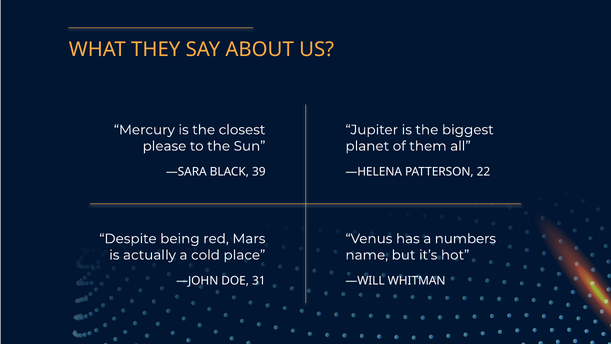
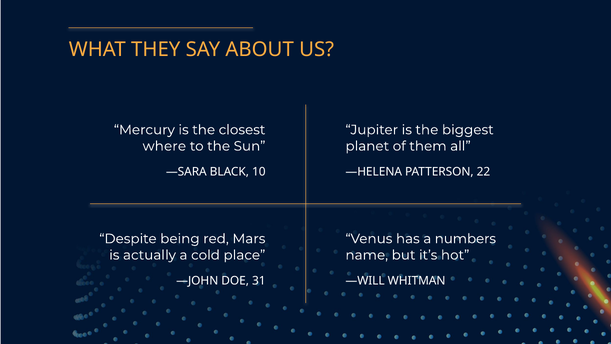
please: please -> where (164, 146)
39: 39 -> 10 (259, 172)
